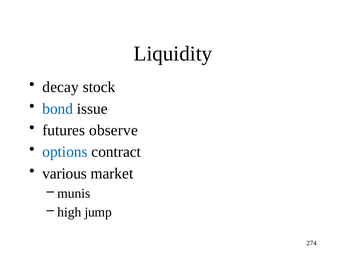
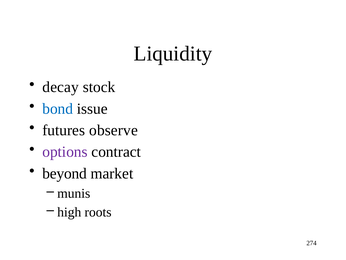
options colour: blue -> purple (65, 152)
various: various -> beyond (65, 173)
jump: jump -> roots (98, 212)
